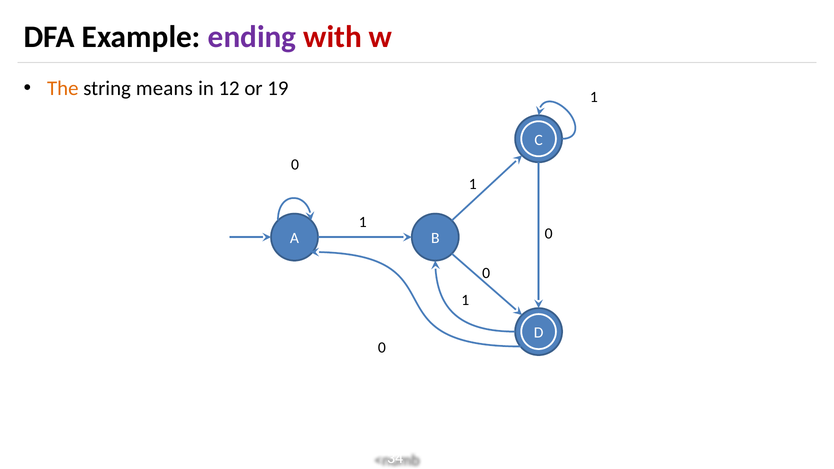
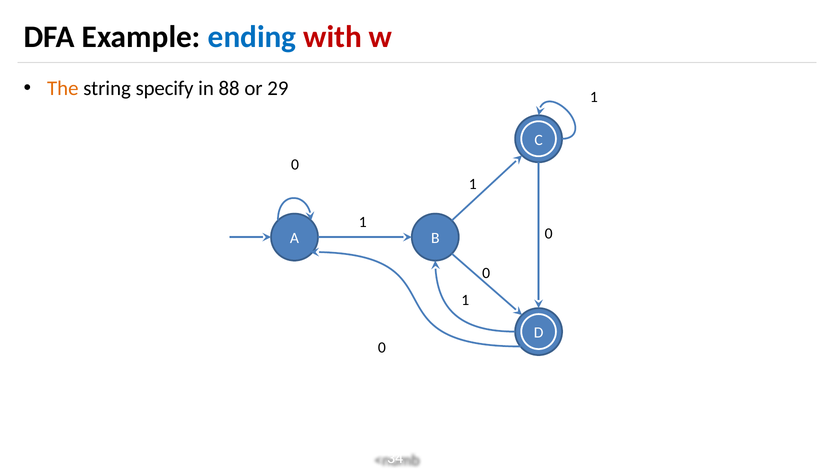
ending colour: purple -> blue (252, 37)
means: means -> specify (165, 88)
12: 12 -> 88 (229, 88)
19: 19 -> 29 (278, 88)
